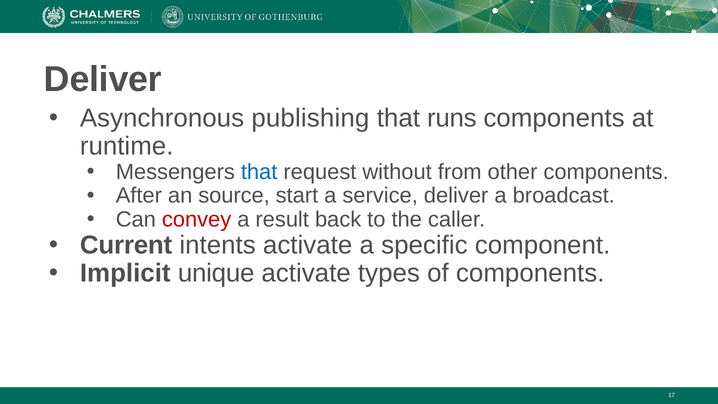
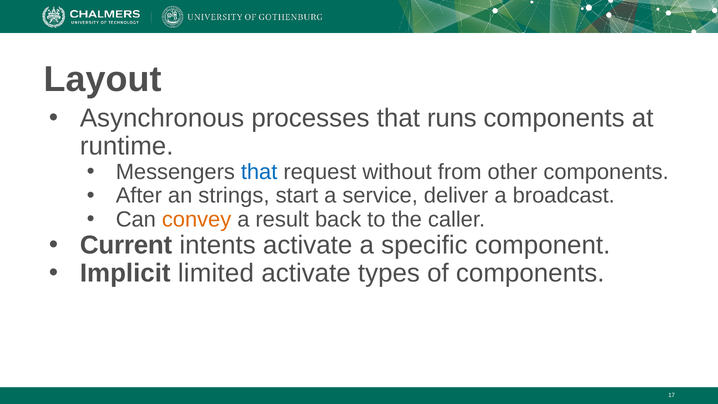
Deliver: Deliver -> Layout (103, 79)
publishing: publishing -> processes (310, 118)
source: source -> strings (234, 196)
convey colour: red -> orange (197, 219)
unique: unique -> limited (216, 273)
